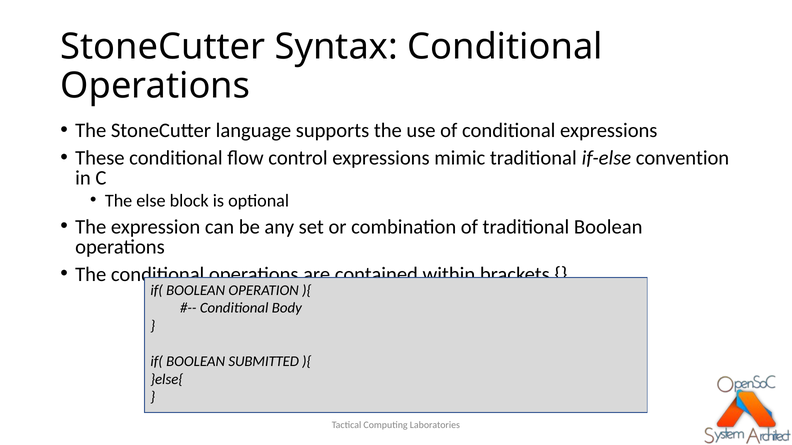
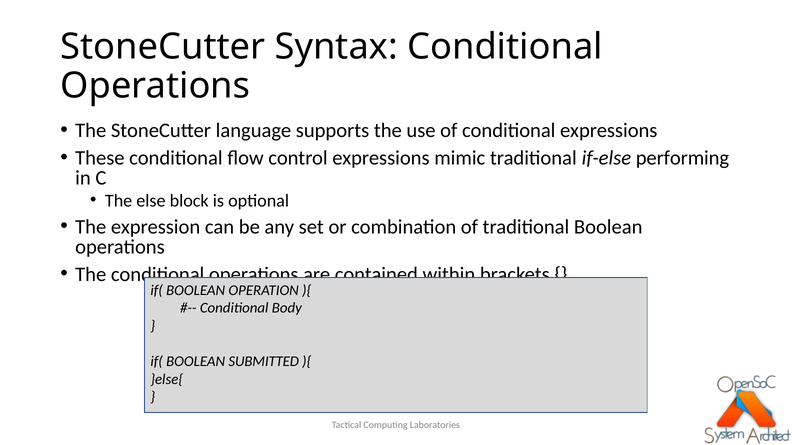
convention: convention -> performing (682, 158)
